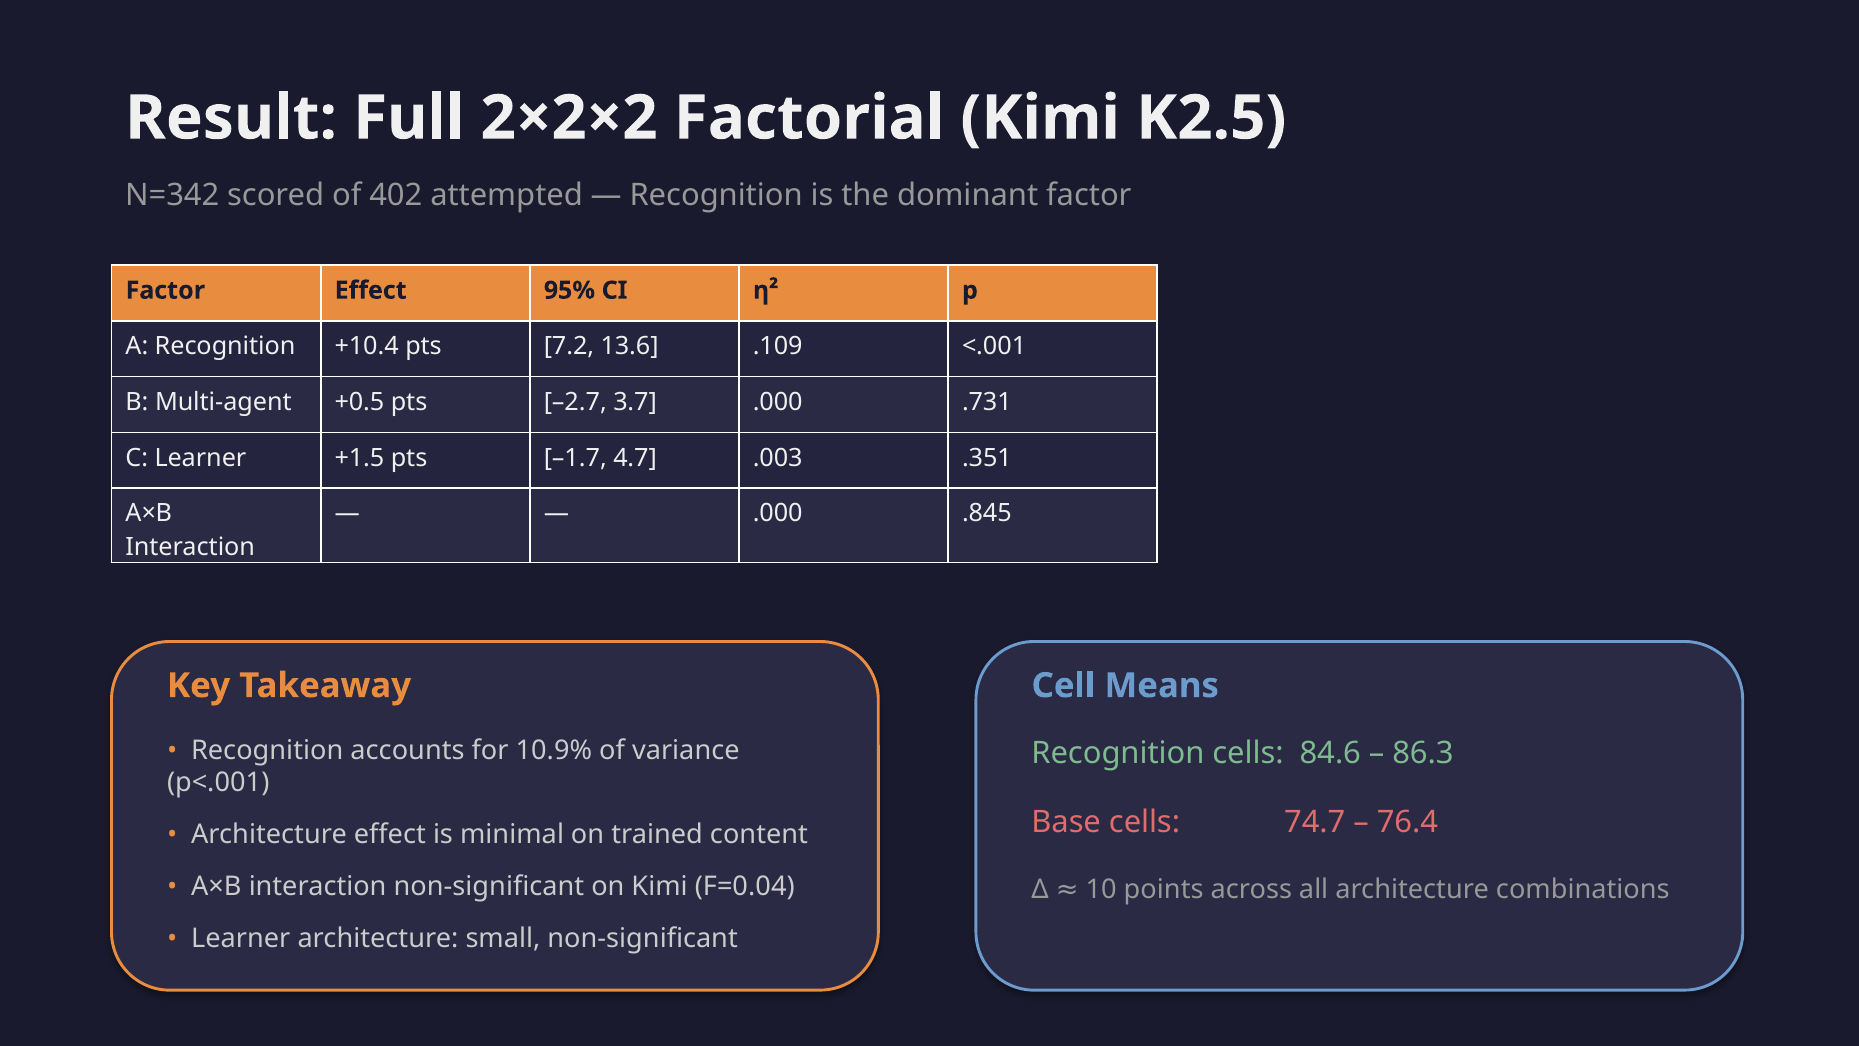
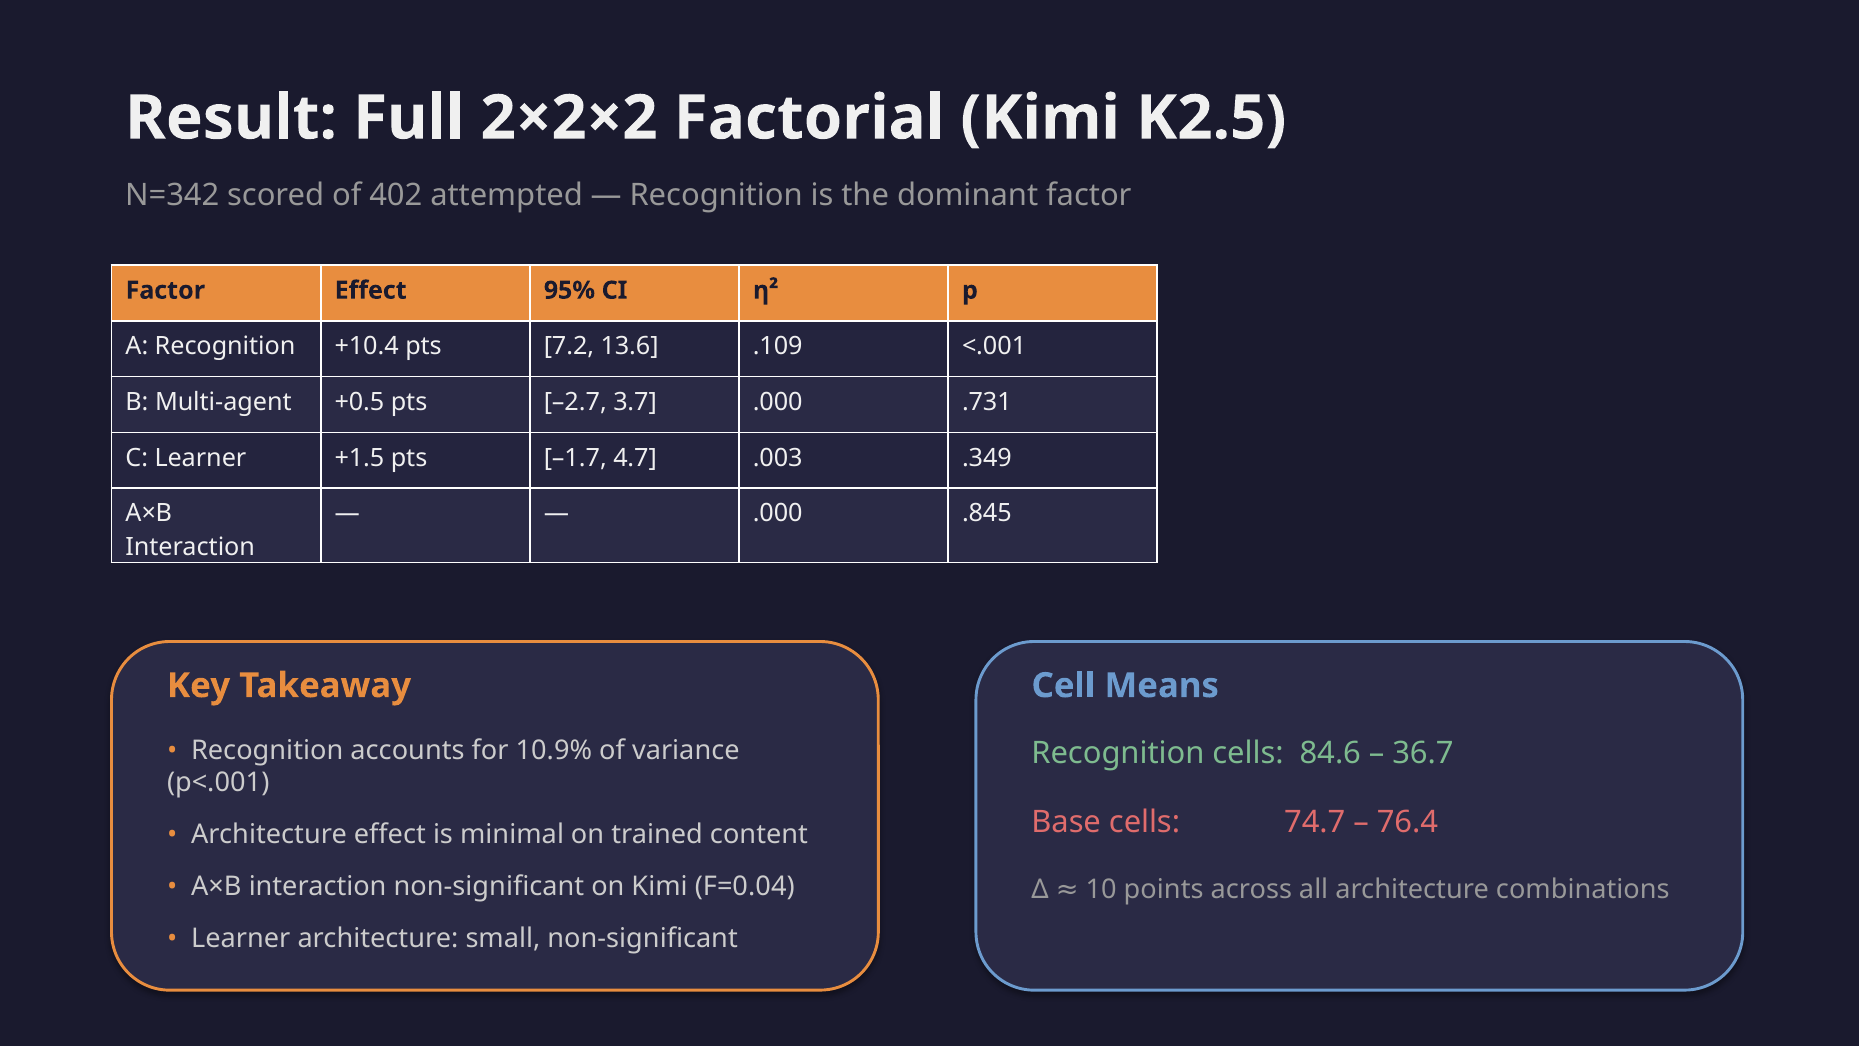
.351: .351 -> .349 (987, 458)
86.3: 86.3 -> 36.7 (1423, 753)
